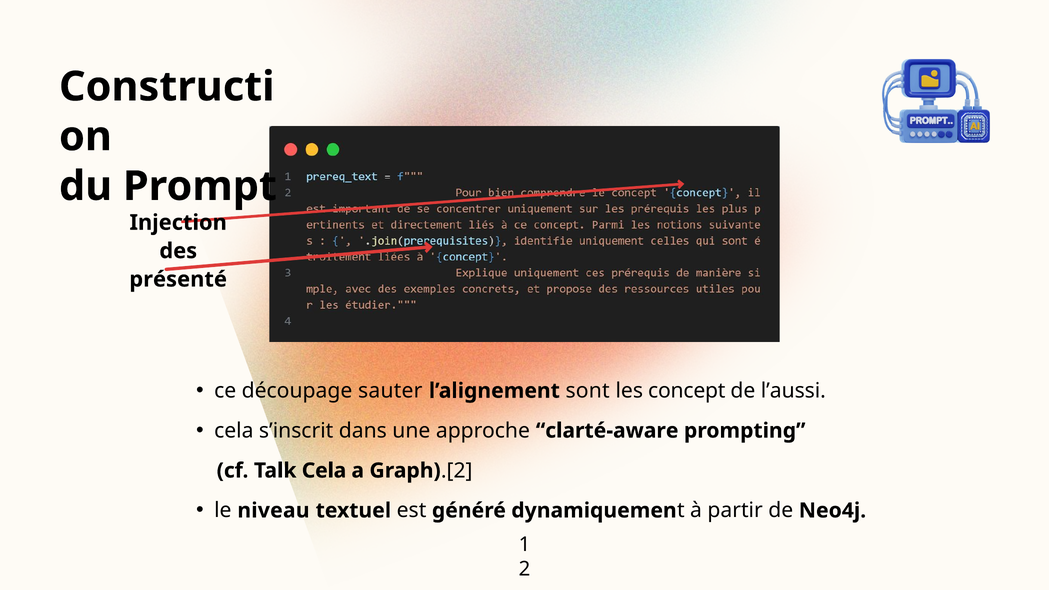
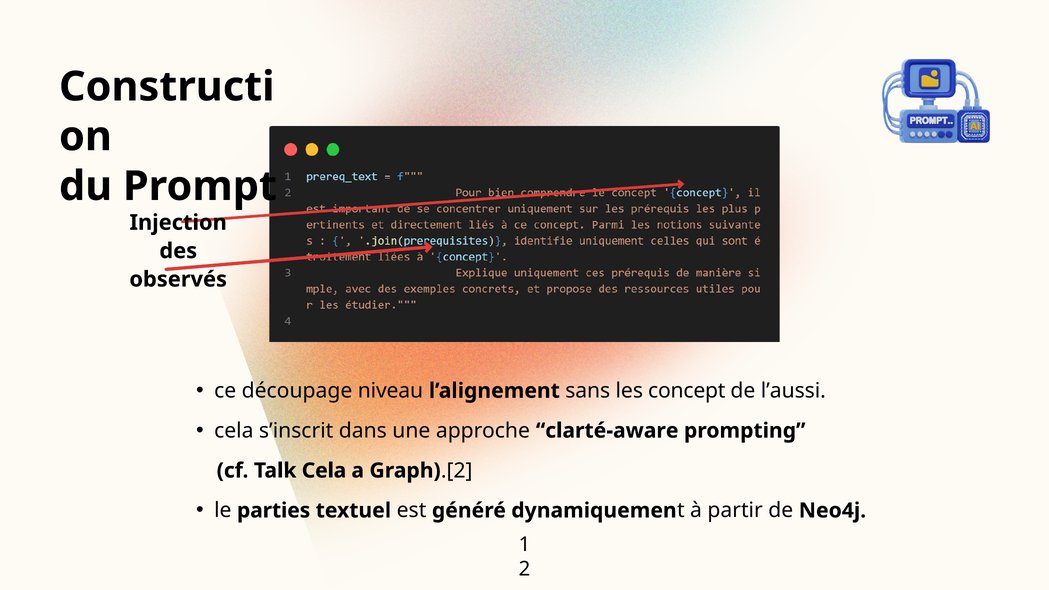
présenté: présenté -> observés (178, 279)
sauter: sauter -> niveau (390, 391)
sont: sont -> sans (588, 391)
niveau: niveau -> parties (274, 511)
